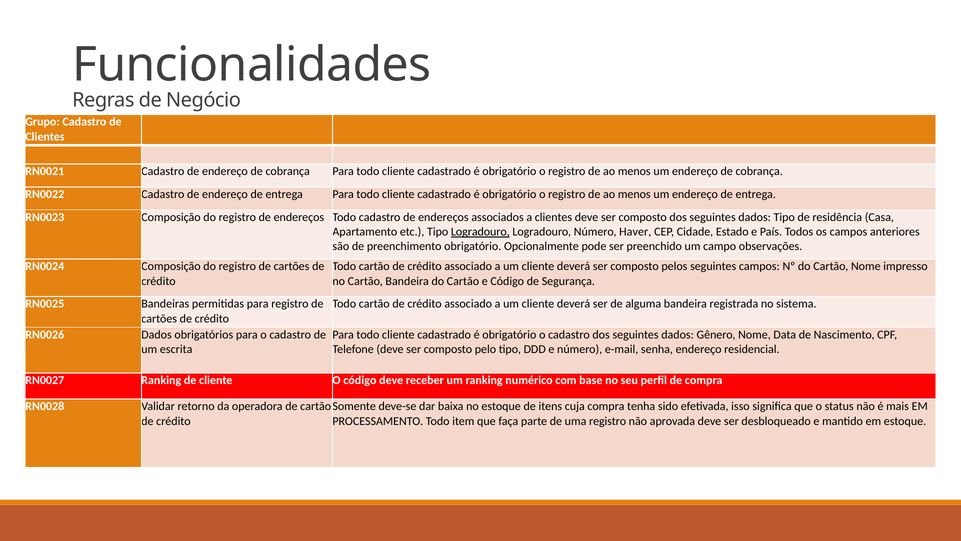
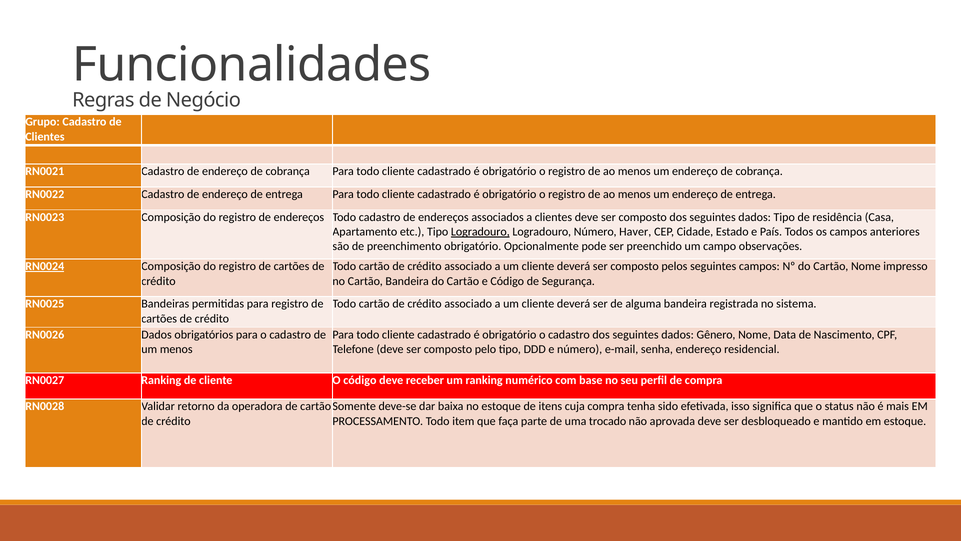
RN0024 underline: none -> present (45, 266)
um escrita: escrita -> menos (176, 349)
uma registro: registro -> trocado (608, 421)
